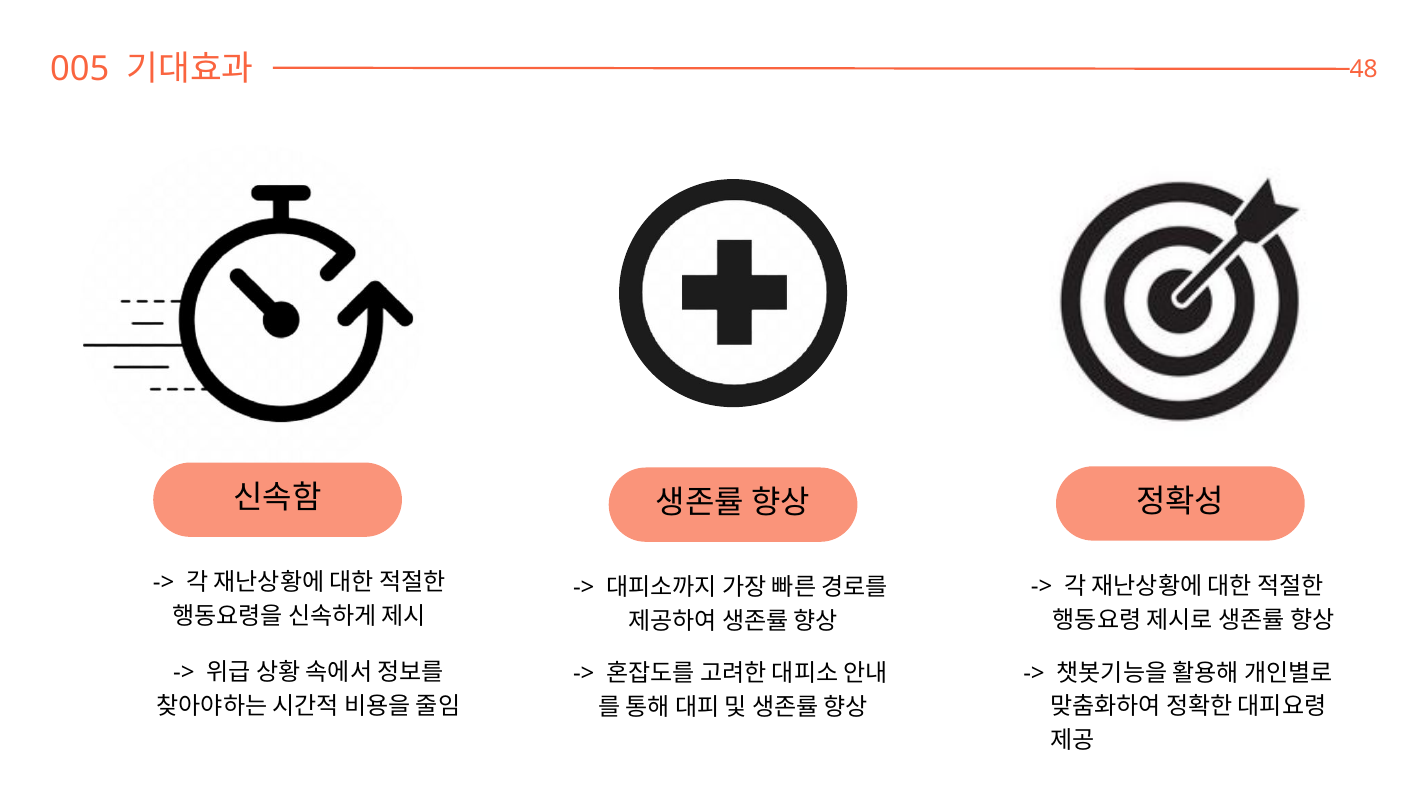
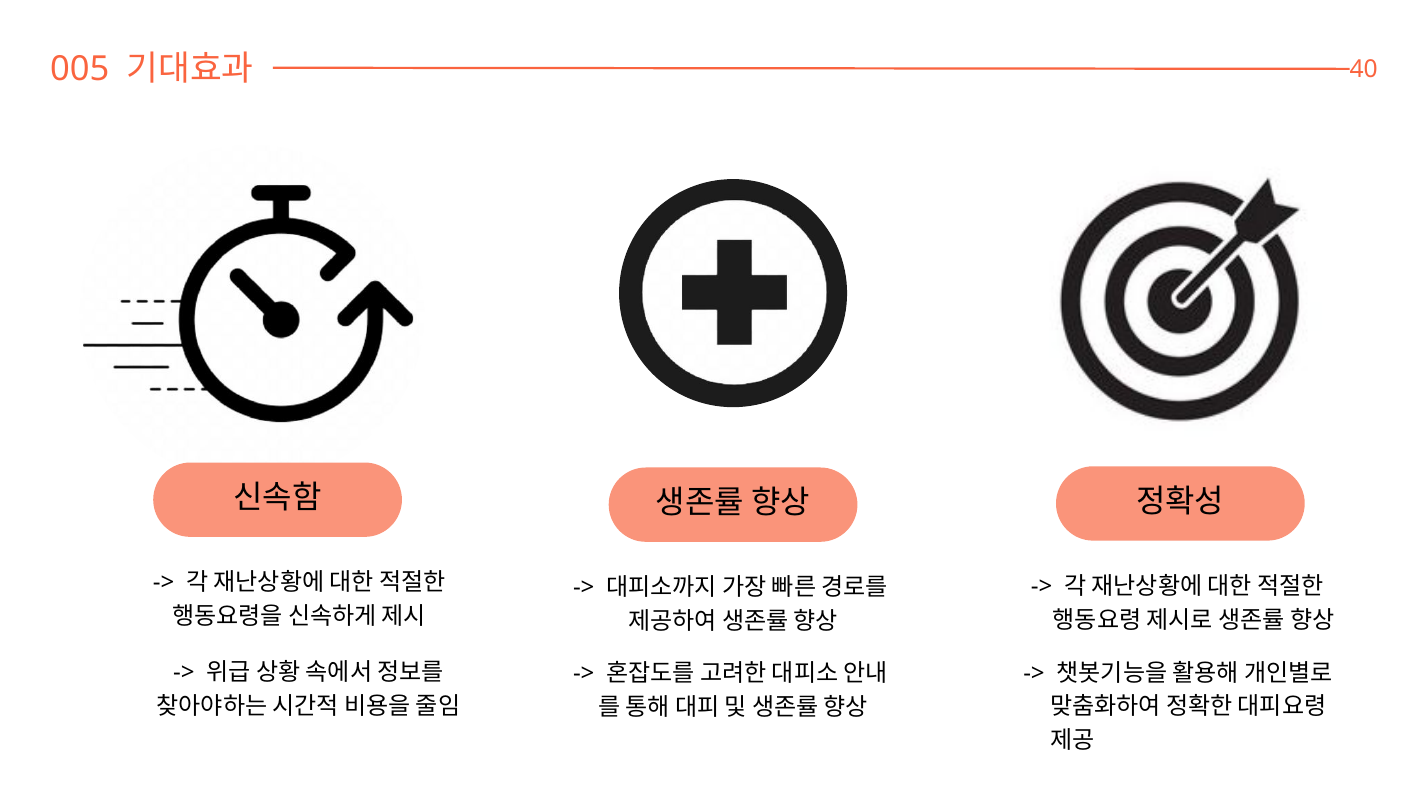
48: 48 -> 40 (1364, 69)
